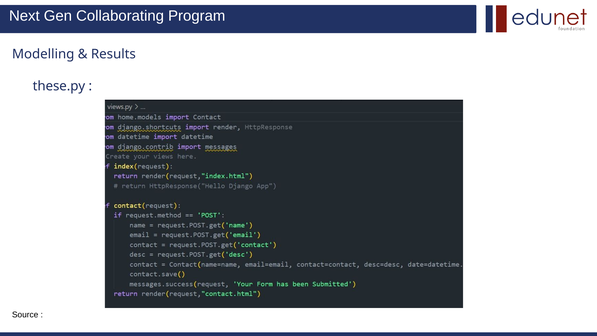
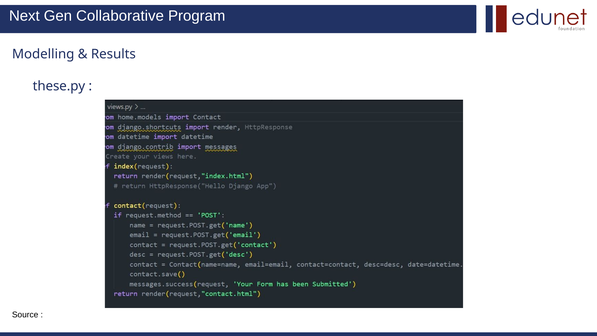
Collaborating: Collaborating -> Collaborative (120, 16)
